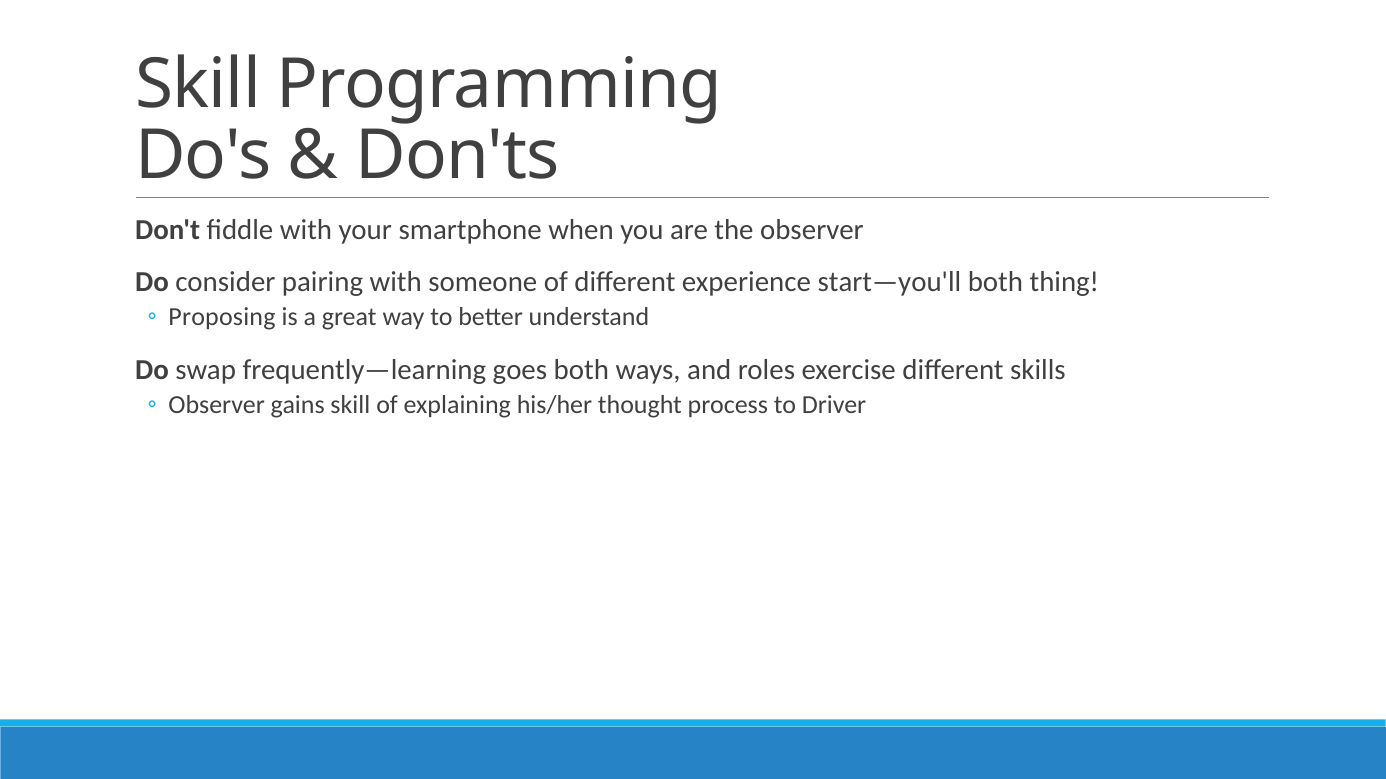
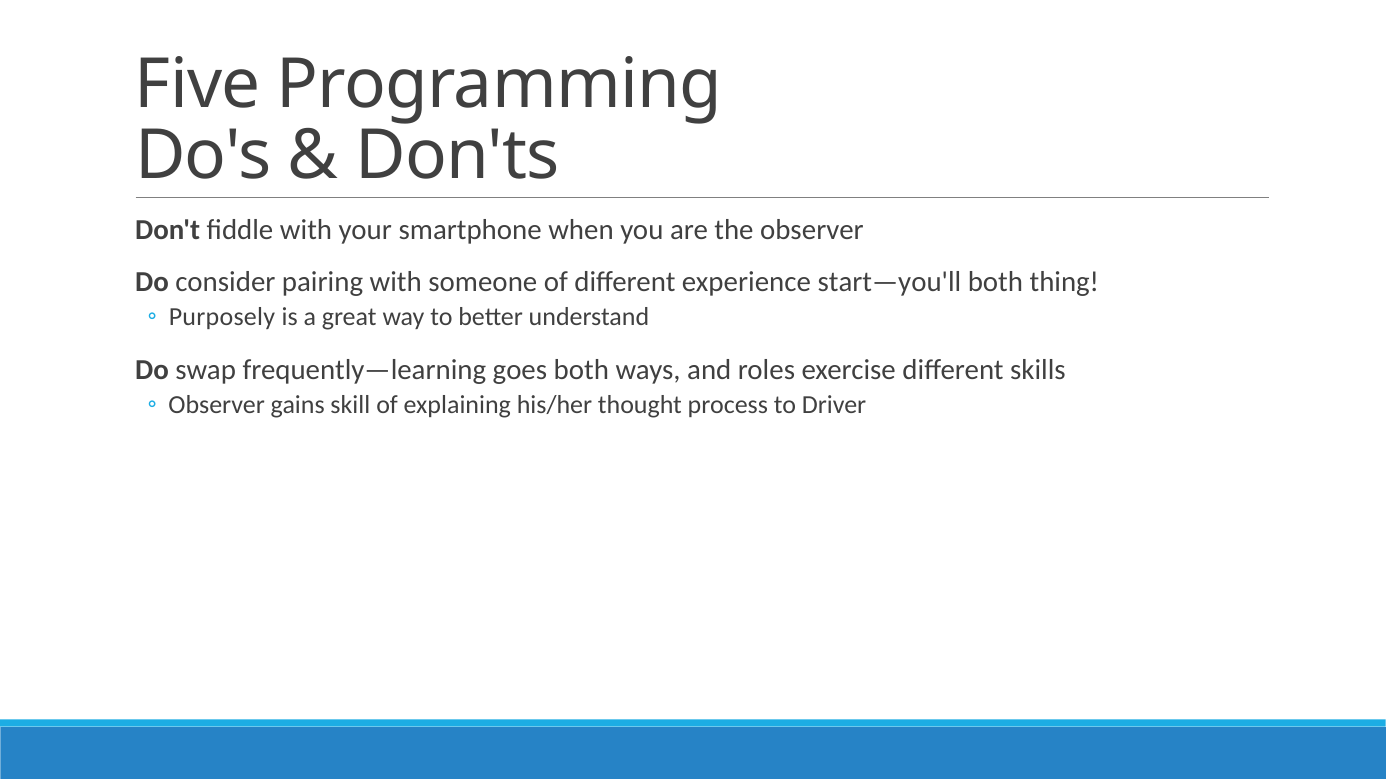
Skill: Skill -> Five (198, 85)
Proposing: Proposing -> Purposely (222, 317)
